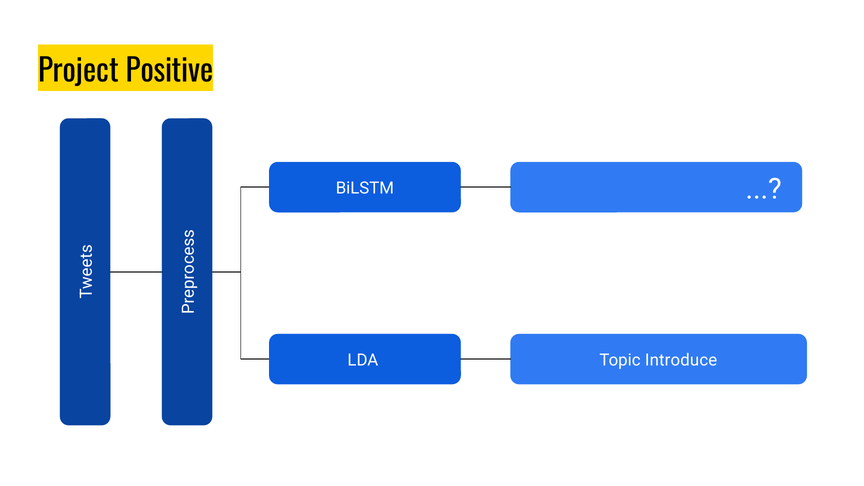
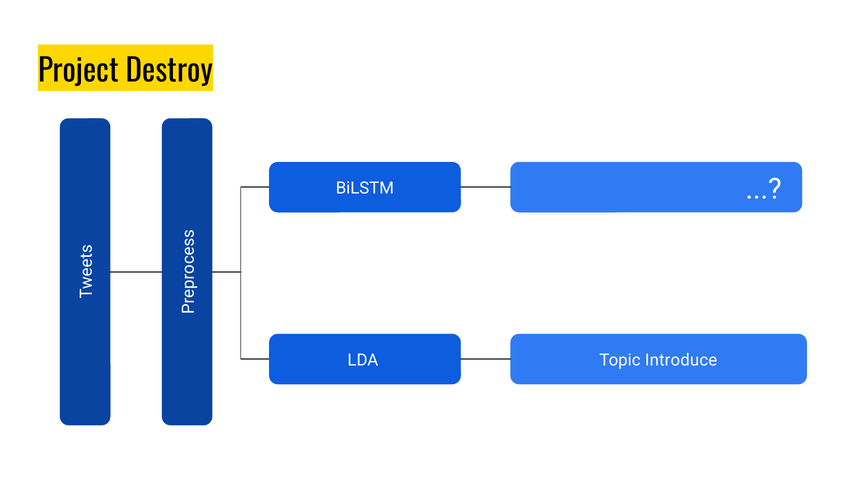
Positive: Positive -> Destroy (169, 72)
